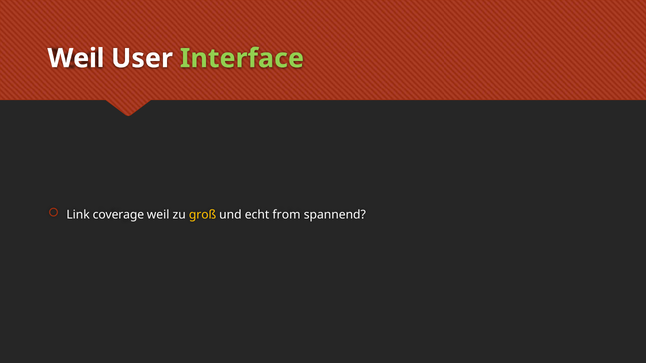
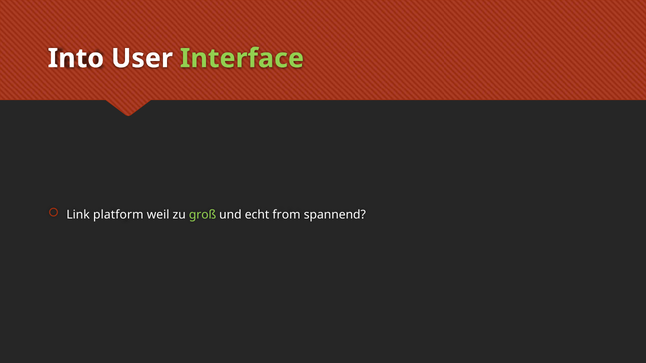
Weil: Weil -> Into (76, 58)
coverage: coverage -> platform (118, 215)
groß colour: yellow -> light green (203, 215)
